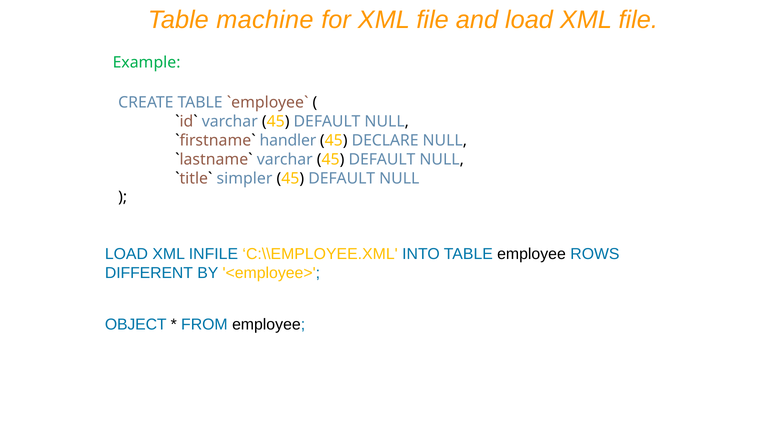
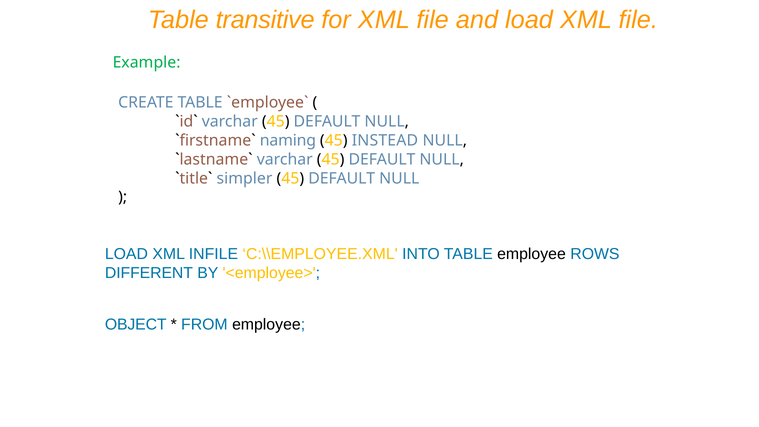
machine: machine -> transitive (265, 20)
handler: handler -> naming (288, 140)
DECLARE: DECLARE -> INSTEAD (385, 140)
